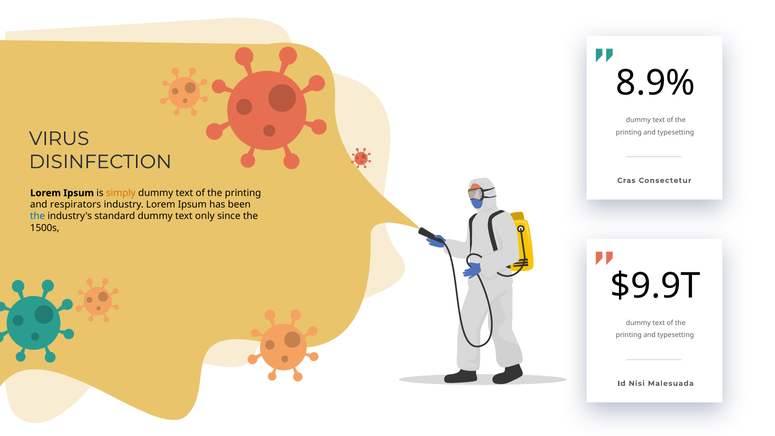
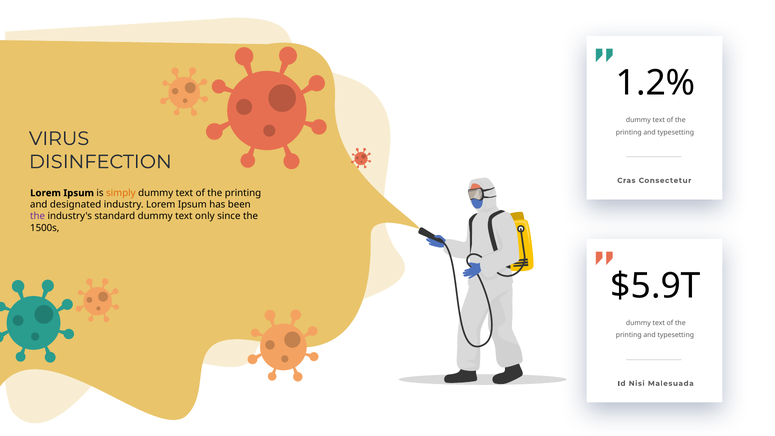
8.9%: 8.9% -> 1.2% (656, 83)
respirators: respirators -> designated (76, 205)
the colour: blue -> purple (38, 216)
$9.9T: $9.9T -> $5.9T (656, 286)
